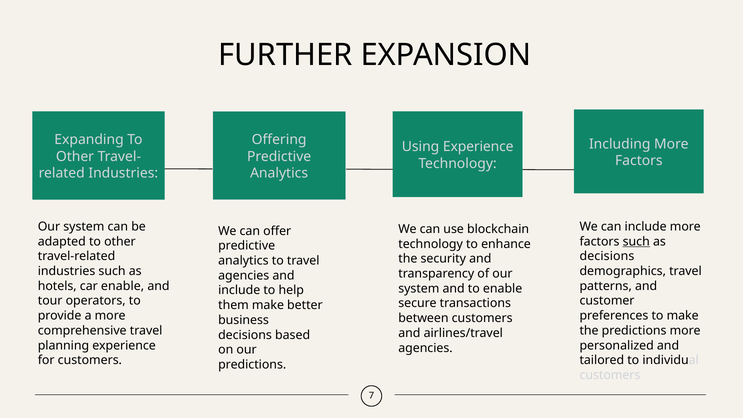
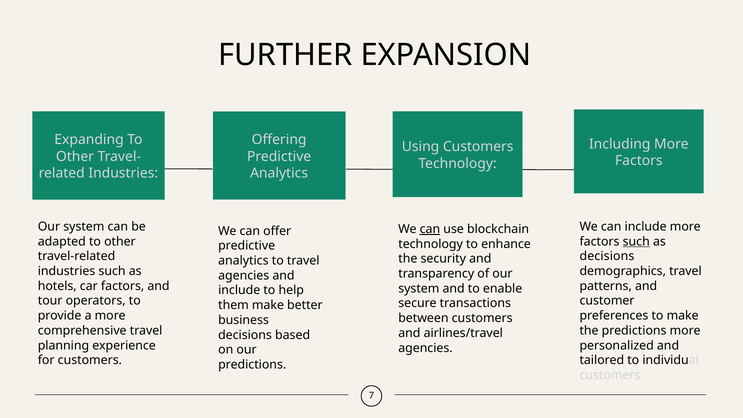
Using Experience: Experience -> Customers (478, 147)
can underline: none -> present (430, 229)
car enable: enable -> factors (123, 286)
